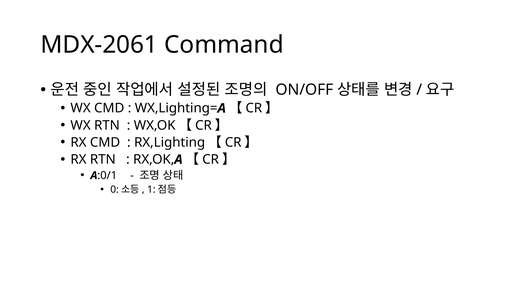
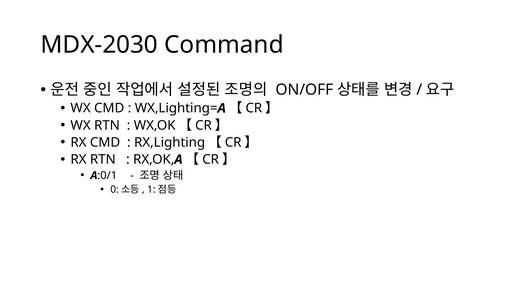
MDX-2061: MDX-2061 -> MDX-2030 (99, 45)
